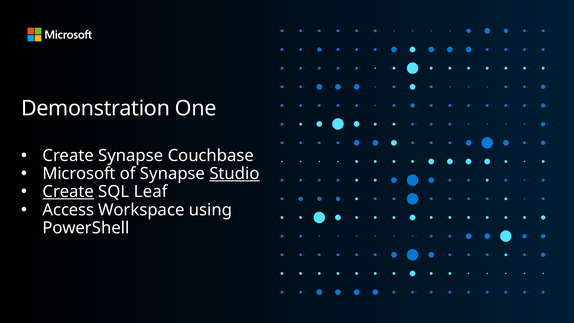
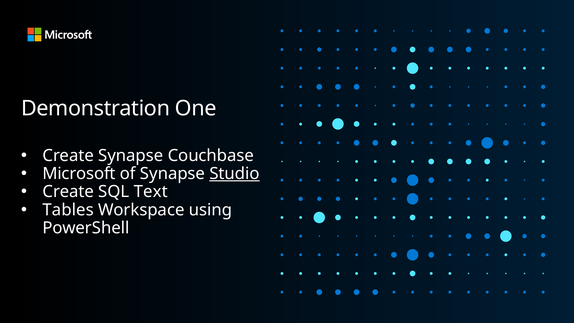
Create underline: present -> none (68, 192)
Leaf: Leaf -> Text (151, 192)
Access: Access -> Tables (68, 210)
